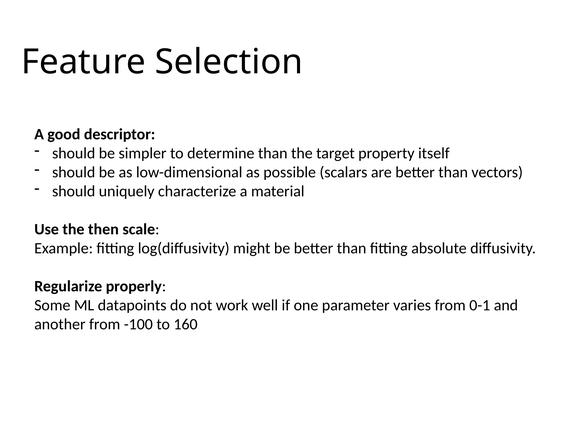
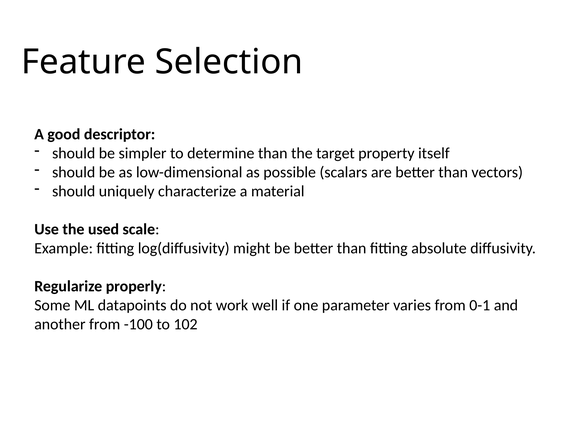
then: then -> used (104, 229)
160: 160 -> 102 (186, 325)
